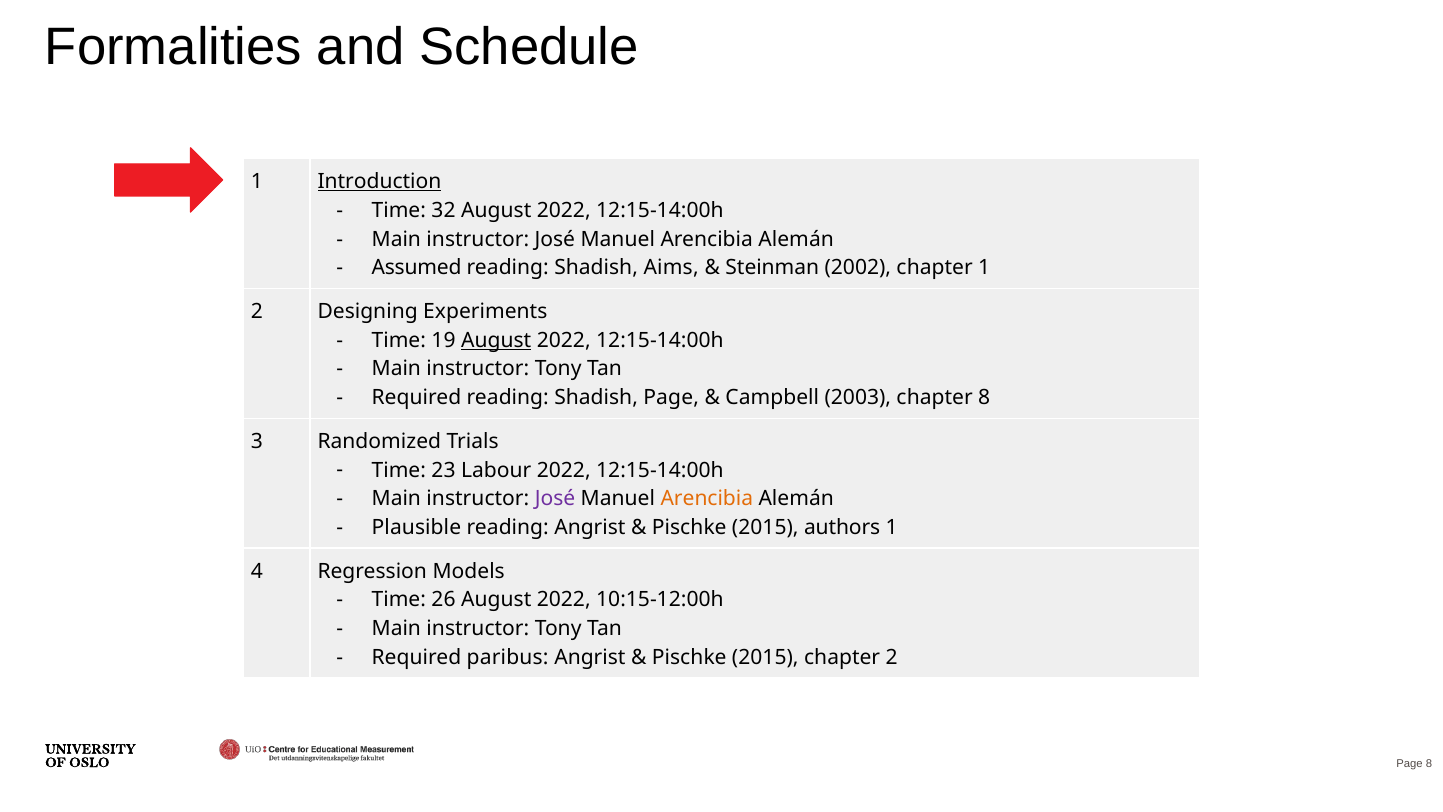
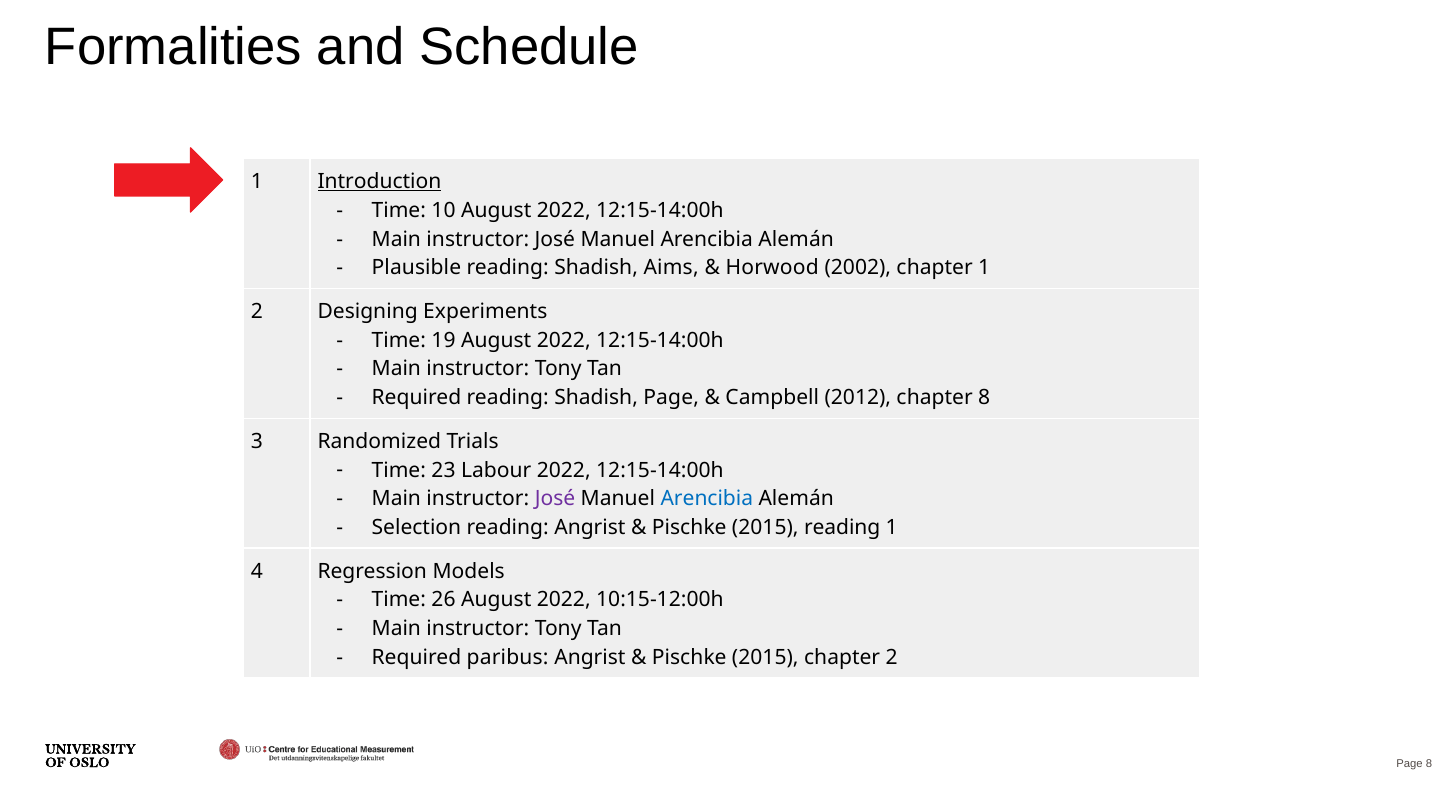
32: 32 -> 10 (444, 210)
Assumed: Assumed -> Plausible (416, 268)
Steinman: Steinman -> Horwood (772, 268)
August underline: present -> none (496, 340)
2003: 2003 -> 2012 (858, 397)
Arencibia colour: orange -> blue (707, 499)
Plausible: Plausible -> Selection (416, 527)
2015 authors: authors -> reading (842, 527)
